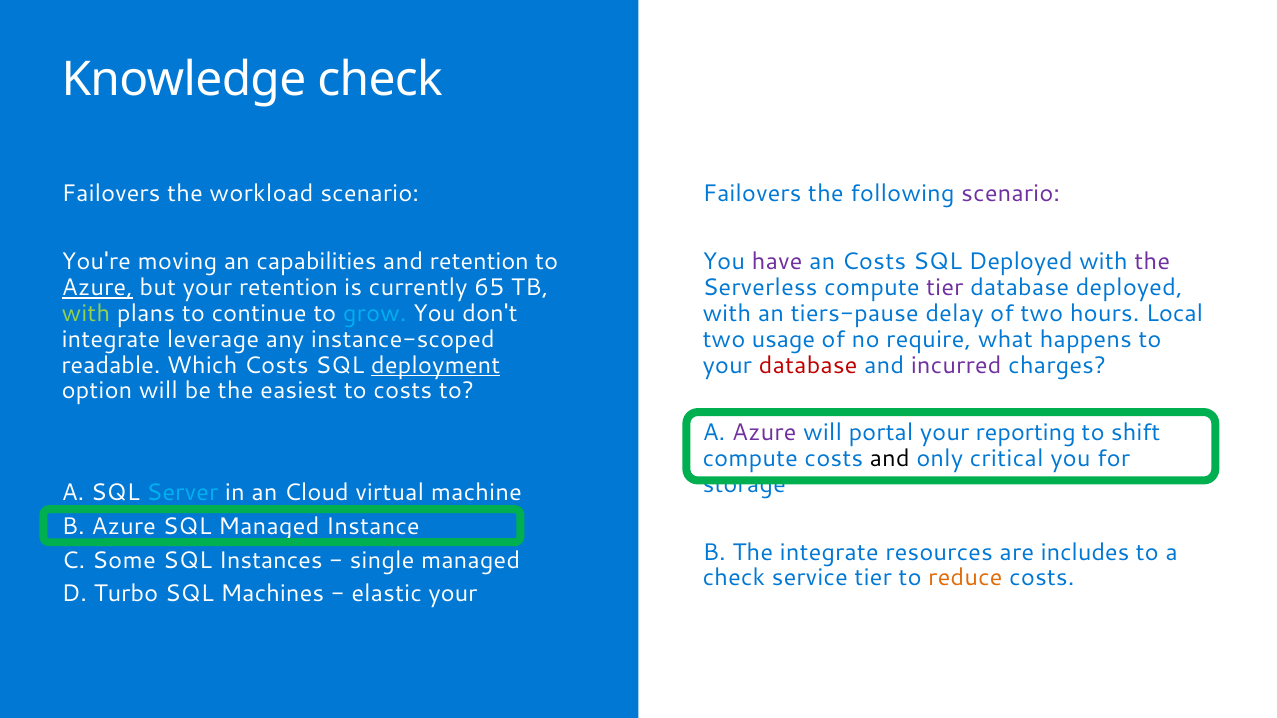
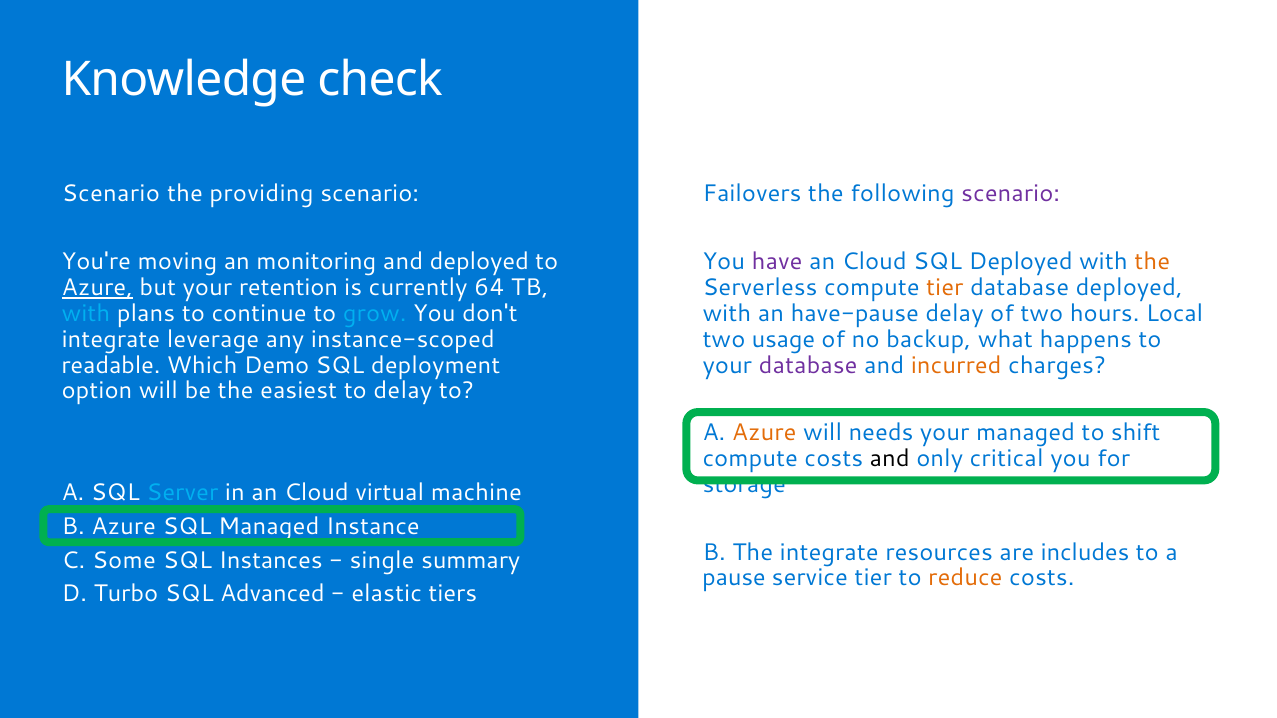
Failovers: Failovers -> Scenario (111, 194)
workload: workload -> providing (262, 194)
capabilities: capabilities -> monitoring (316, 262)
and retention: retention -> deployed (479, 262)
Costs: Costs -> Cloud (874, 262)
the colour: purple -> orange (1152, 262)
tier colour: purple -> orange (945, 288)
65: 65 -> 64 (489, 288)
with colour: light green -> light blue (86, 314)
tiers-pause: tiers-pause -> have-pause (855, 314)
require: require -> backup (929, 339)
Which Costs: Costs -> Demo (277, 365)
deployment underline: present -> none (436, 365)
database colour: red -> purple (808, 365)
incurred colour: purple -> orange (956, 365)
to costs: costs -> delay (403, 391)
Azure colour: purple -> orange (764, 433)
portal: portal -> needs (881, 433)
your reporting: reporting -> managed (1026, 433)
single managed: managed -> summary (471, 560)
check: check -> pause (734, 578)
Machines: Machines -> Advanced (272, 594)
elastic your: your -> tiers (453, 594)
